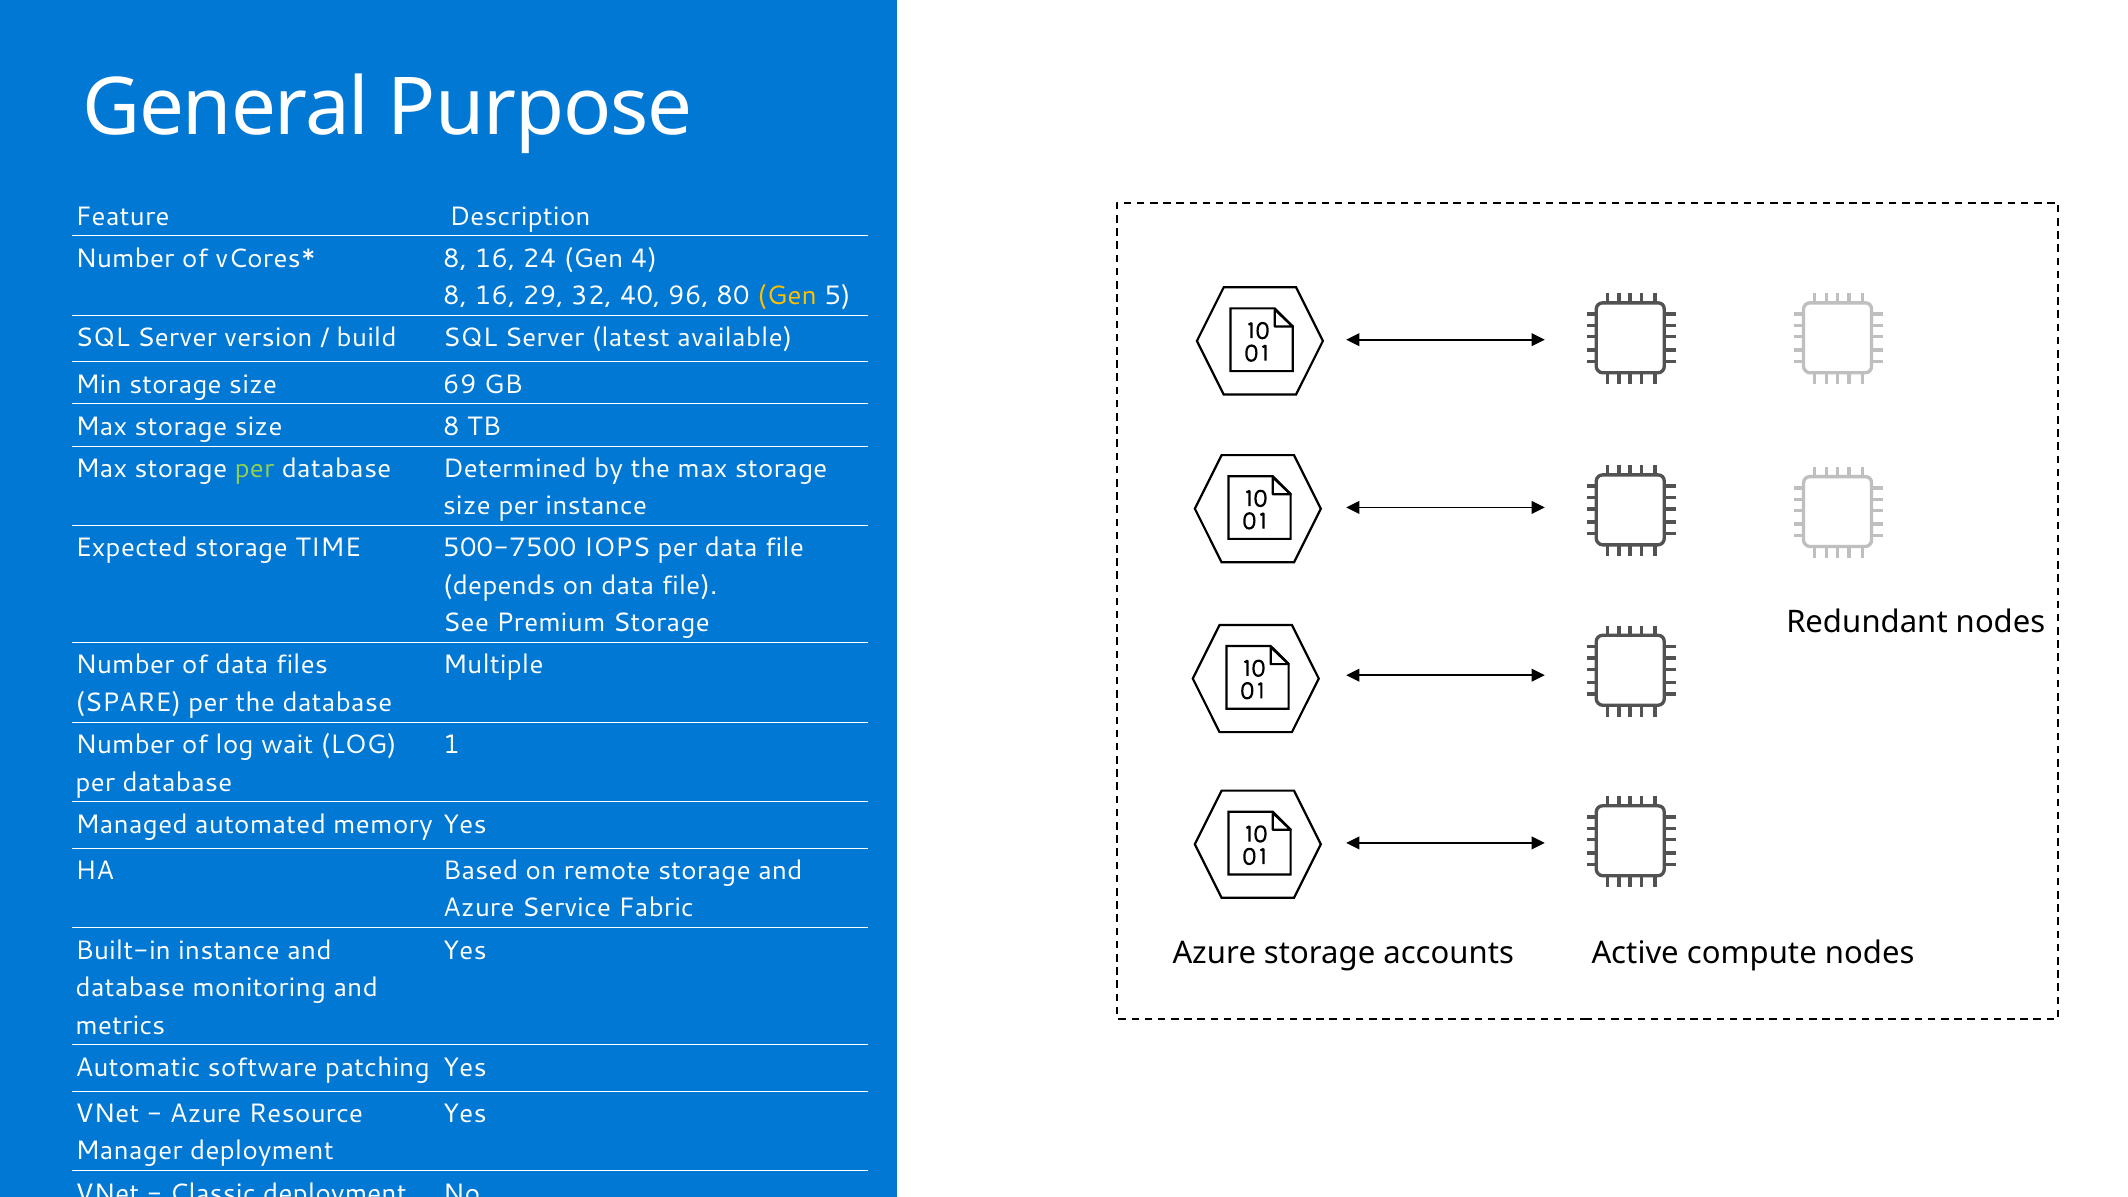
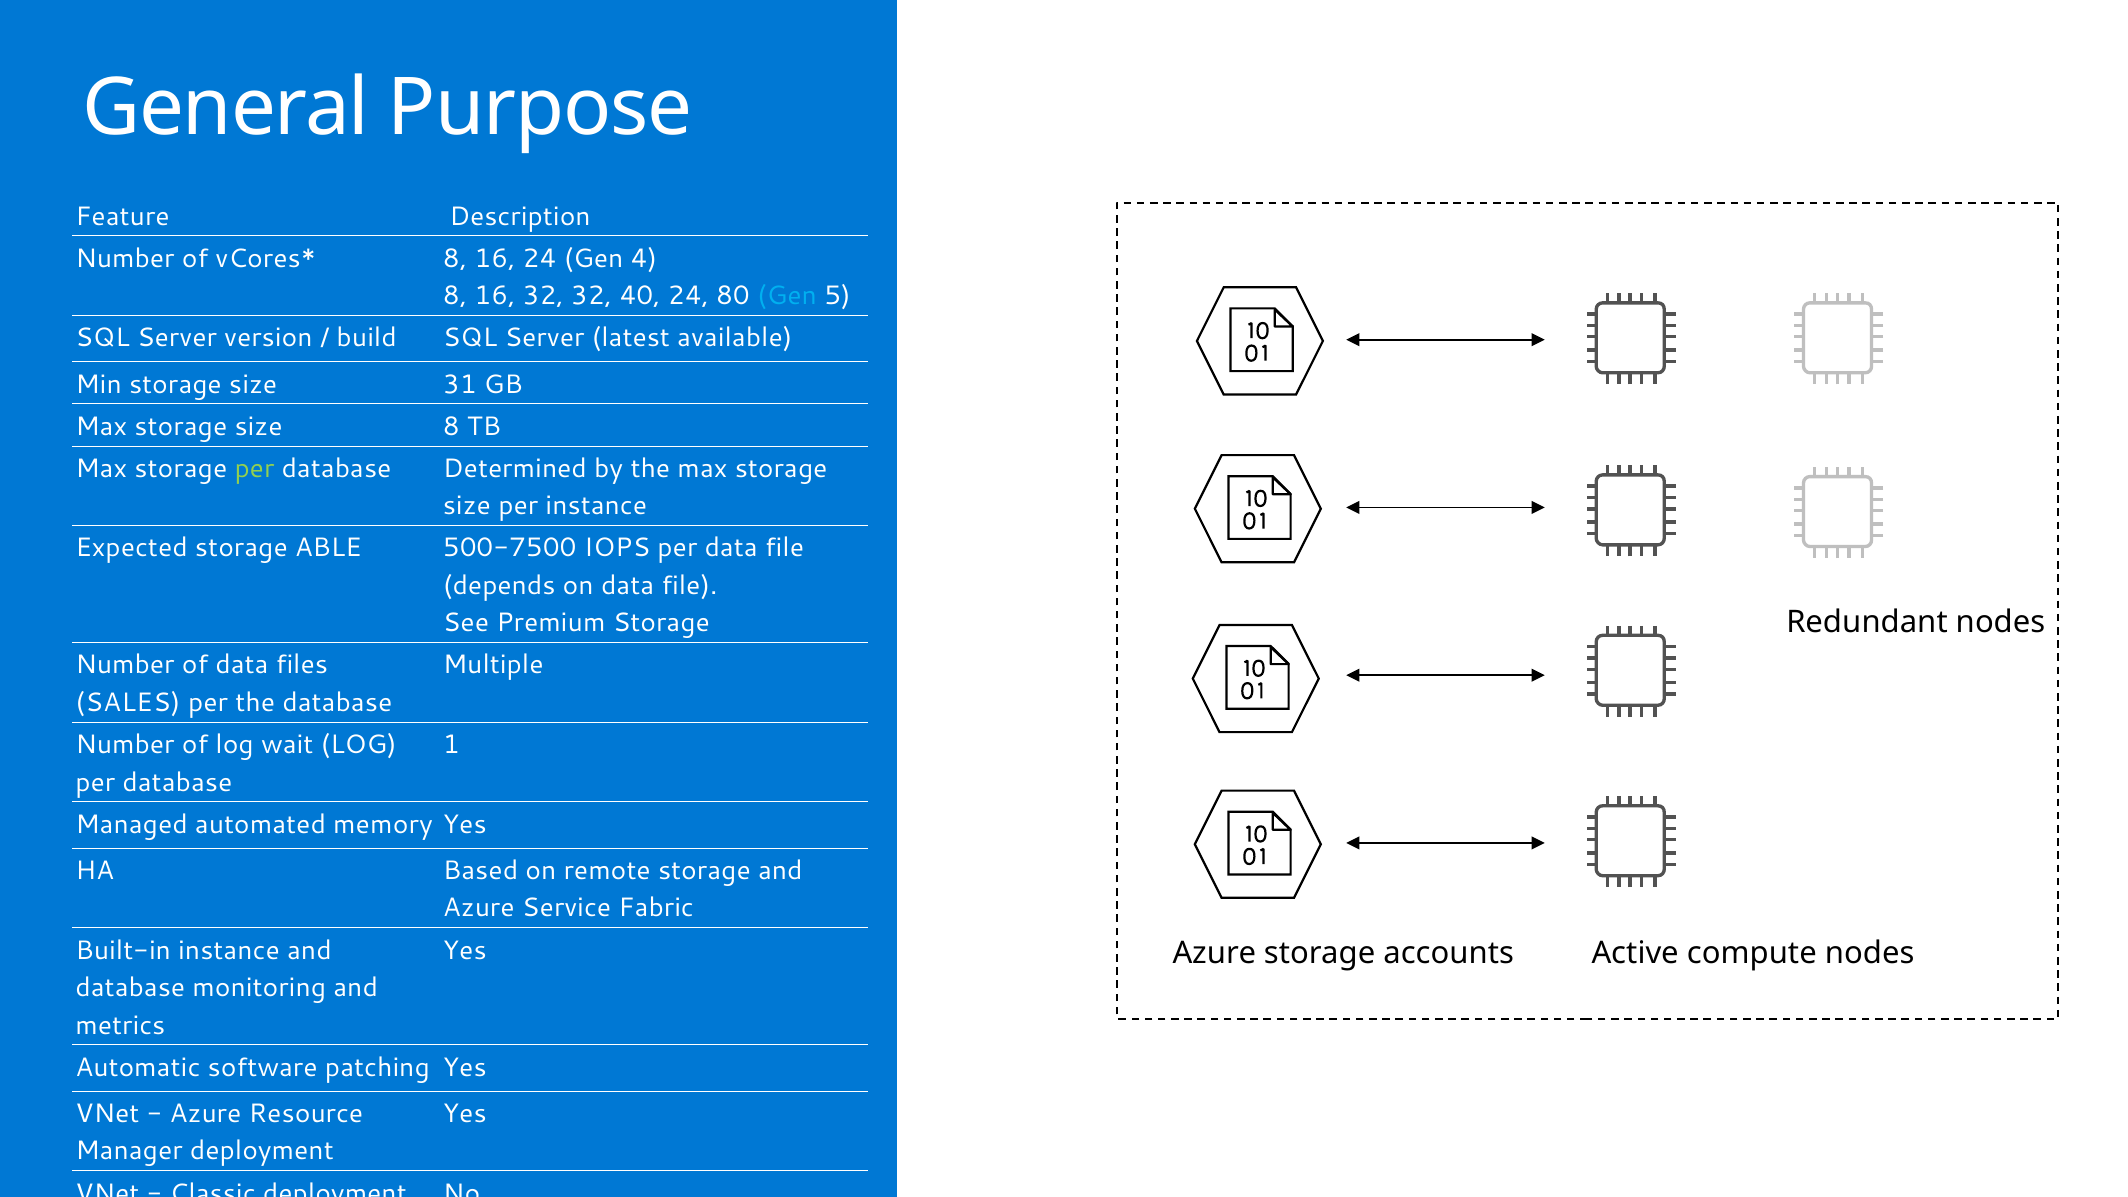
16 29: 29 -> 32 (543, 296)
40 96: 96 -> 24 (688, 296)
Gen colour: yellow -> light blue (787, 296)
69: 69 -> 31 (460, 384)
TIME: TIME -> ABLE (328, 548)
SPARE: SPARE -> SALES (128, 703)
